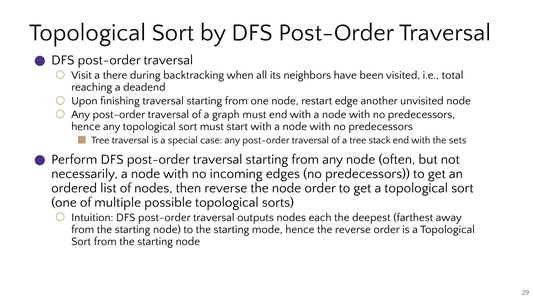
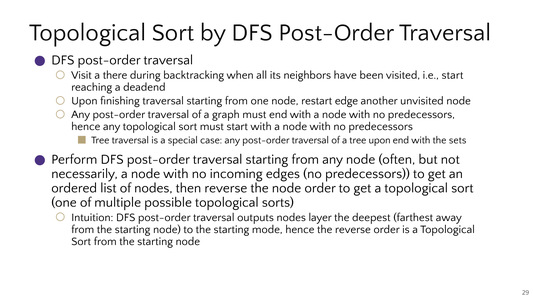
i.e total: total -> start (453, 75)
tree stack: stack -> upon (380, 140)
each: each -> layer (320, 217)
